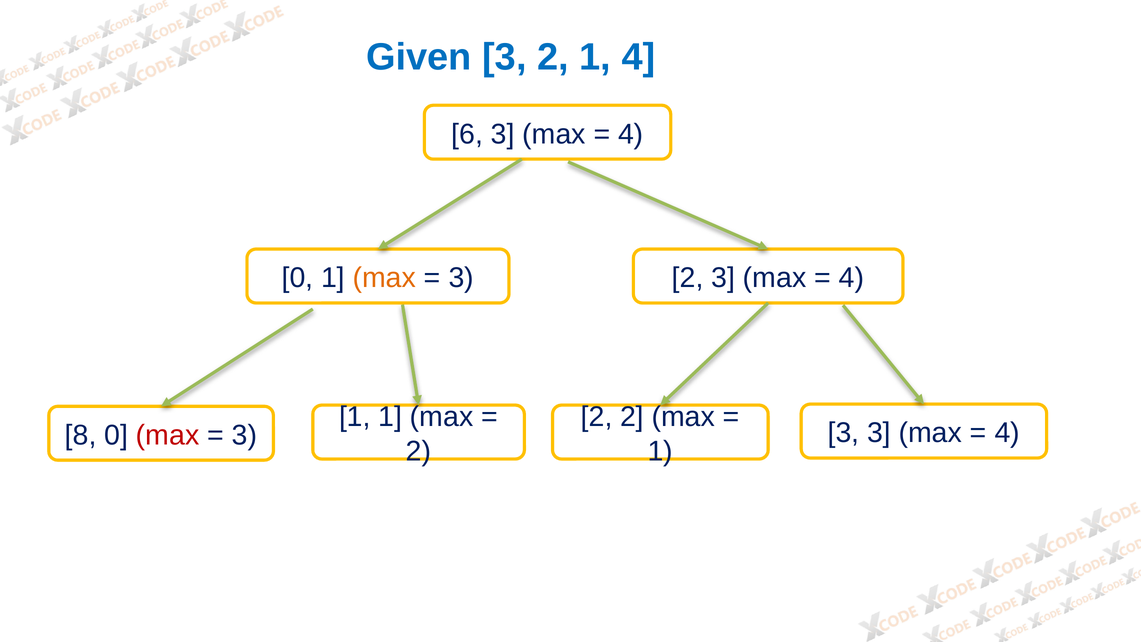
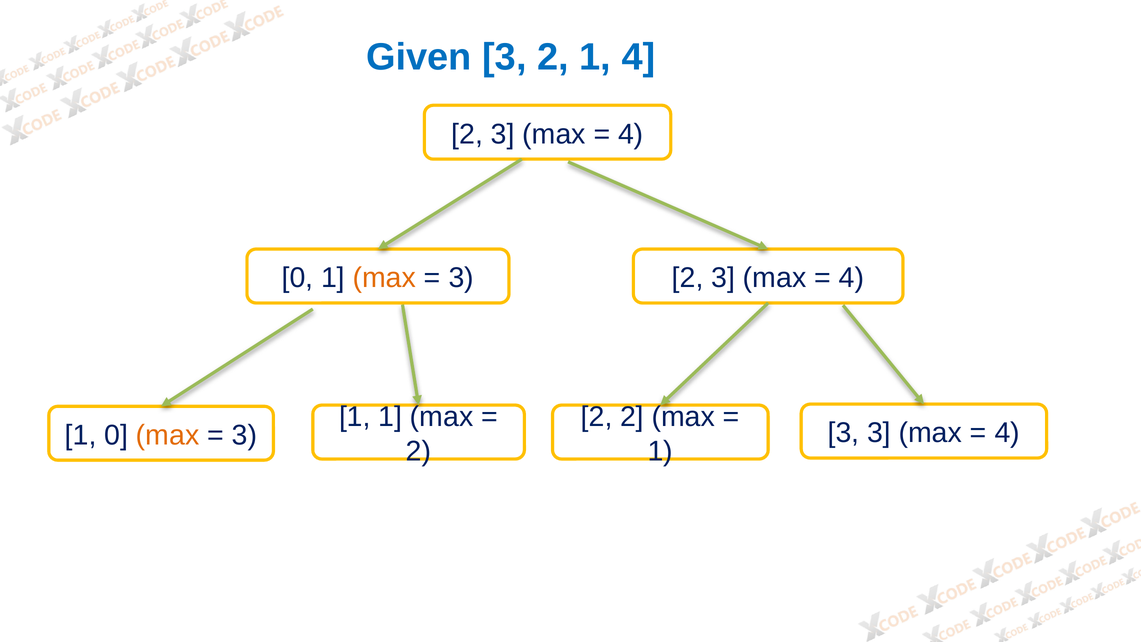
6: 6 -> 2 (467, 134)
8: 8 -> 1 (81, 435)
max colour: red -> orange (168, 435)
